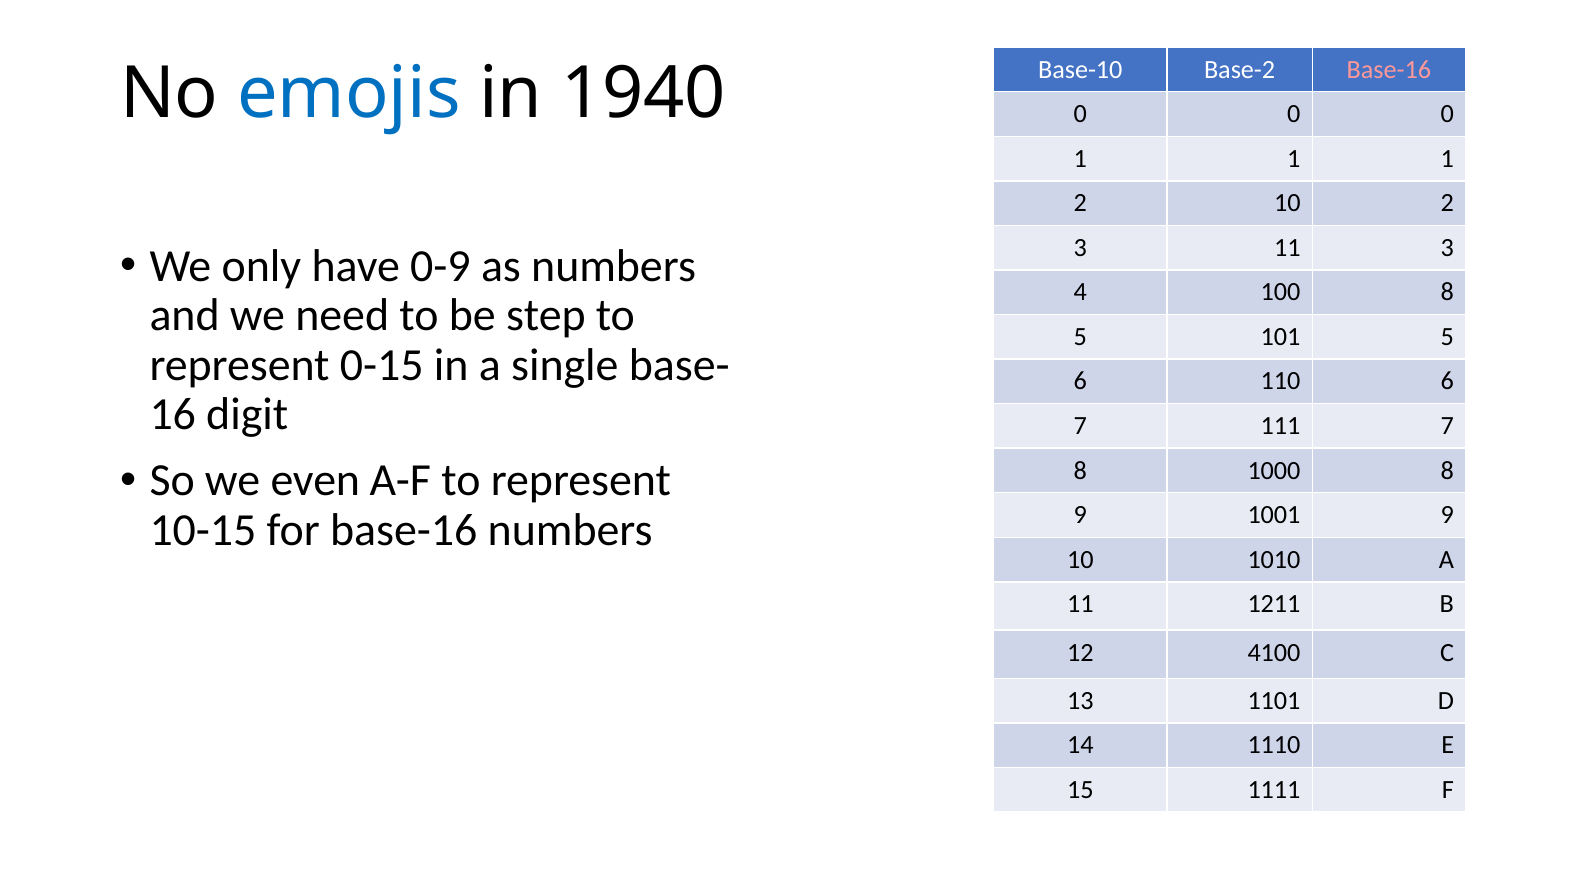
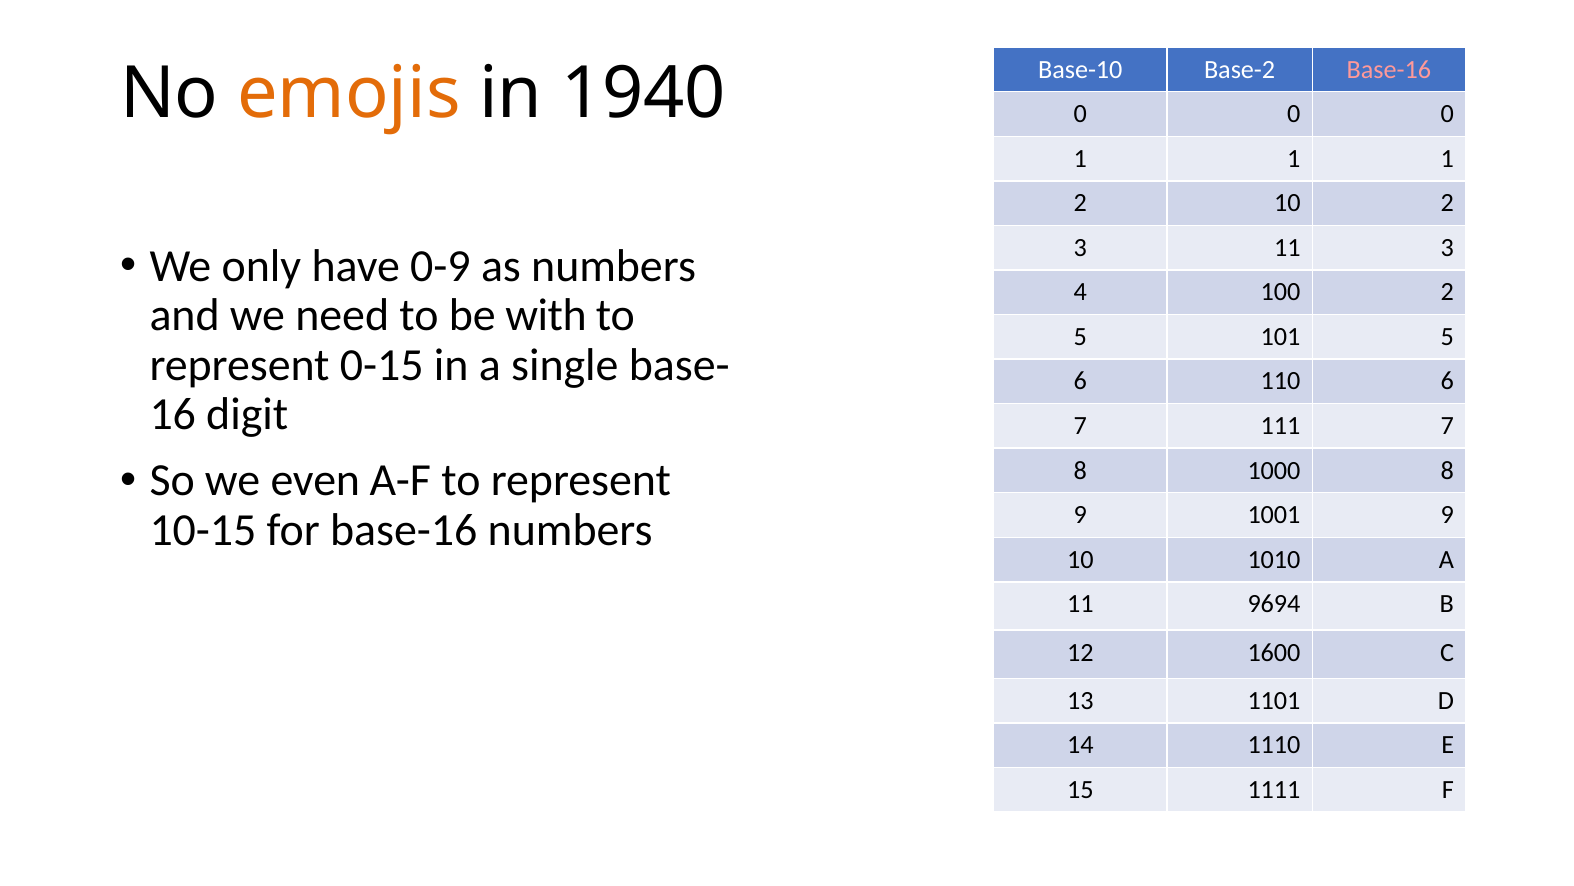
emojis colour: blue -> orange (349, 93)
100 8: 8 -> 2 (1447, 292)
step: step -> with (546, 316)
1211: 1211 -> 9694 (1274, 604)
4100: 4100 -> 1600 (1274, 652)
